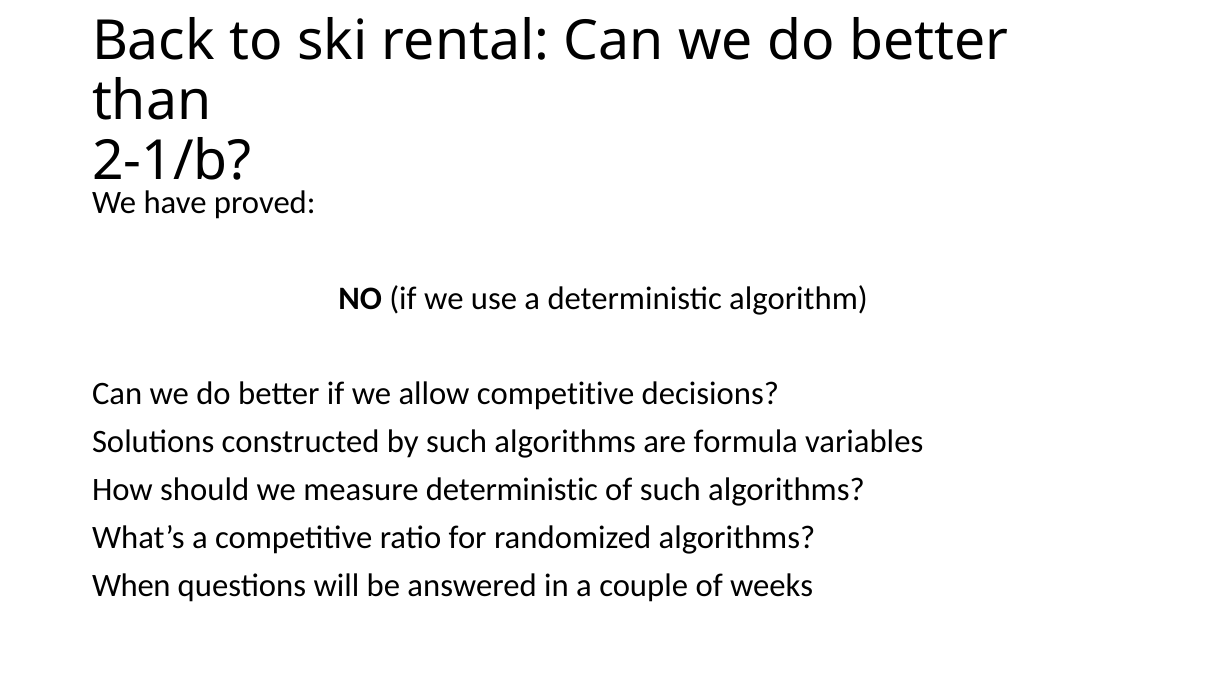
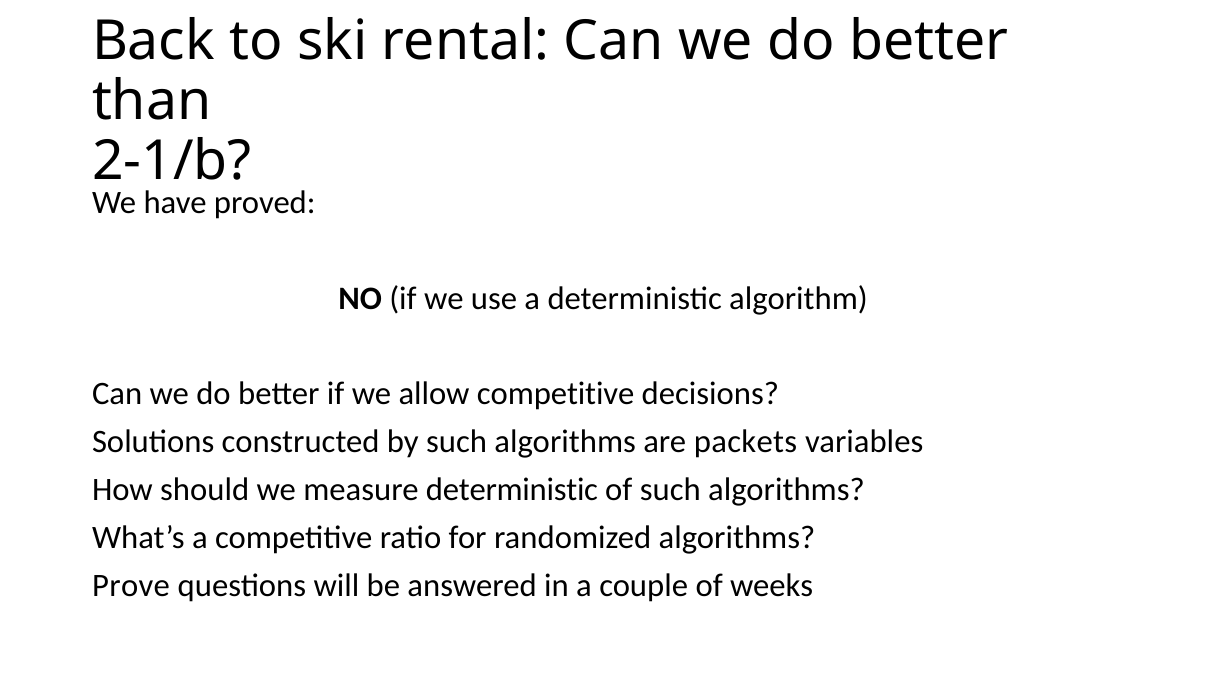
formula: formula -> packets (745, 442)
When: When -> Prove (131, 586)
